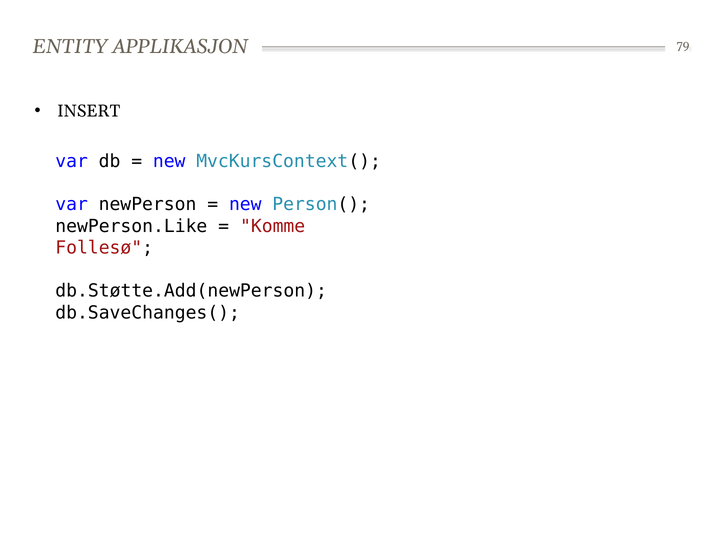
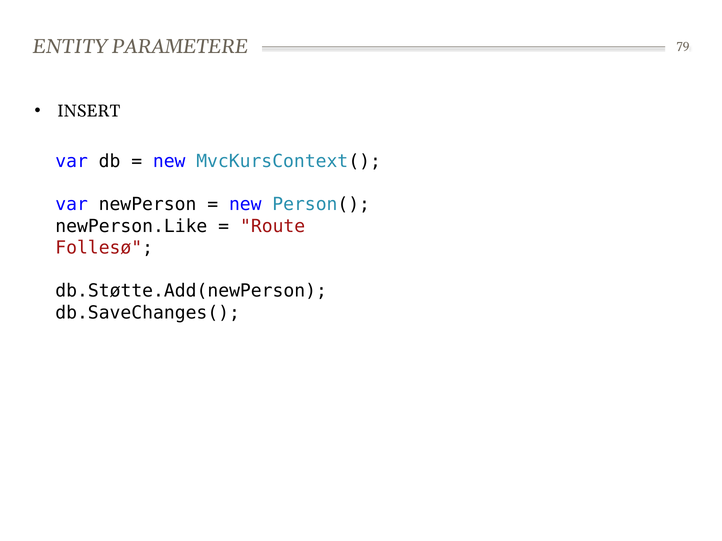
APPLIKASJON: APPLIKASJON -> PARAMETERE (180, 47)
Komme: Komme -> Route (273, 226)
